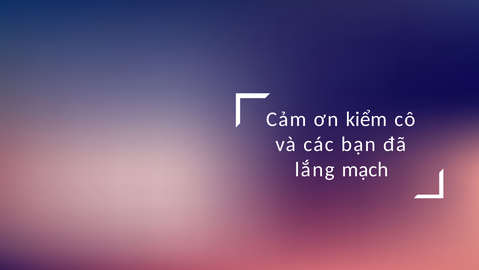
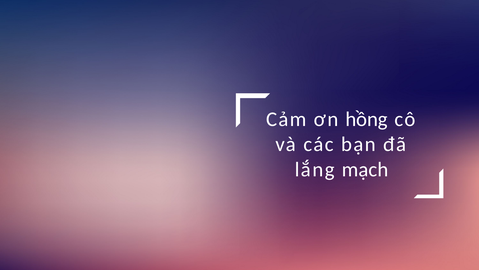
kiểm: kiểm -> hồng (367, 119)
